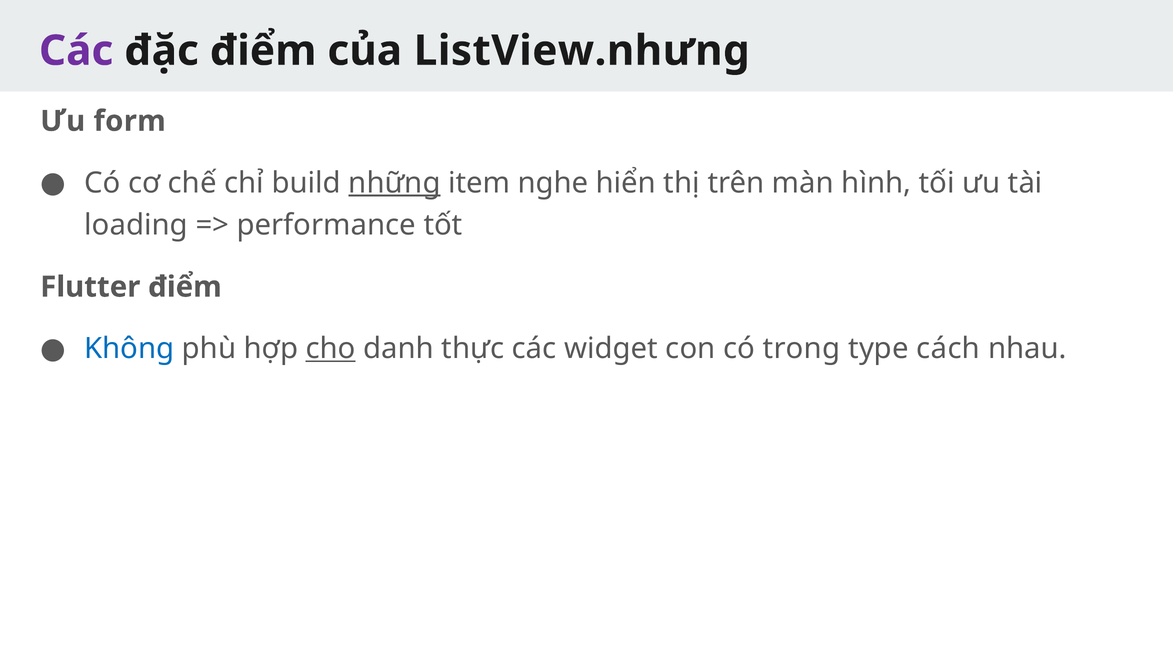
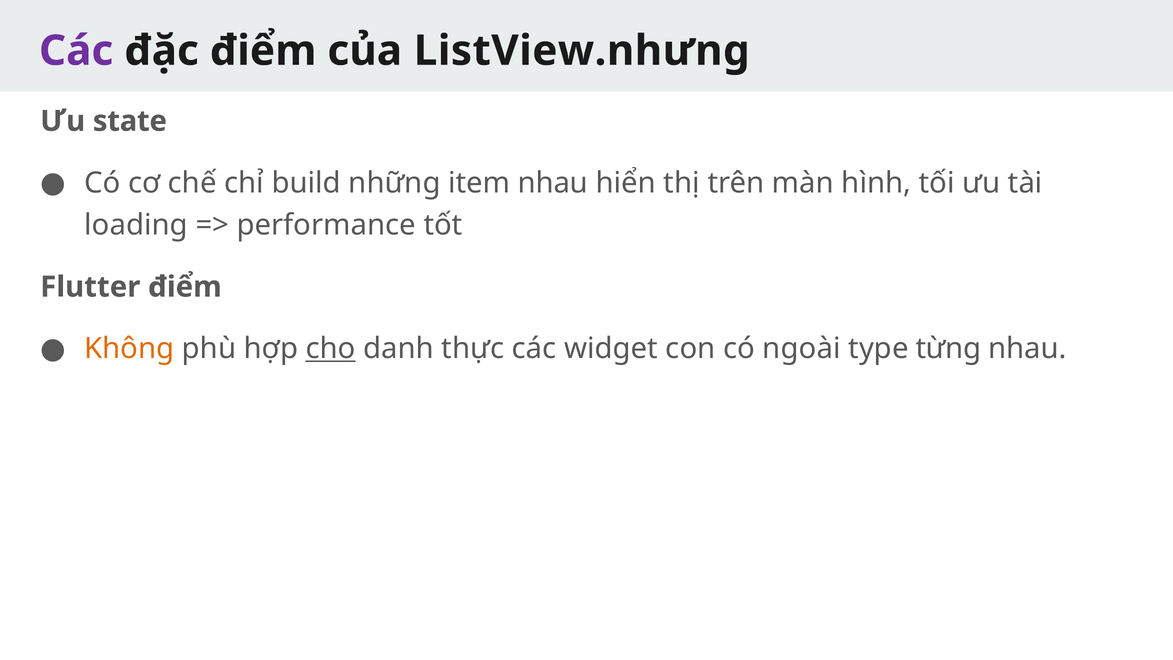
form: form -> state (130, 121)
những underline: present -> none (394, 183)
item nghe: nghe -> nhau (553, 183)
Không colour: blue -> orange (129, 349)
trong: trong -> ngoài (802, 349)
cách: cách -> từng (949, 349)
